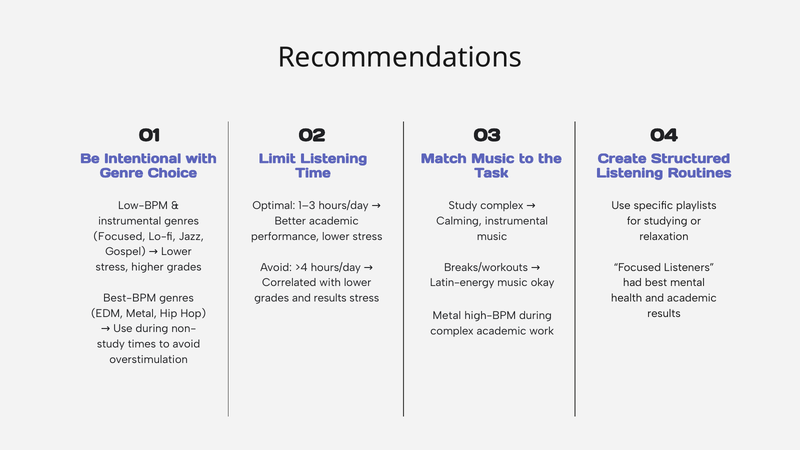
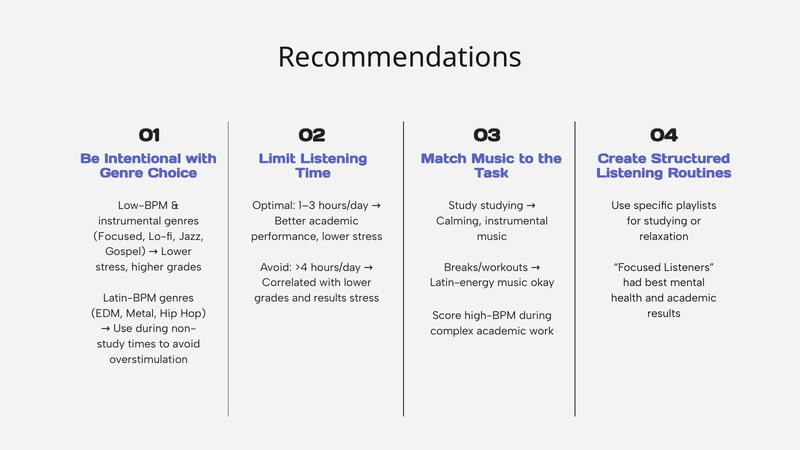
Study complex: complex -> studying (502, 206)
Best-BPM: Best-BPM -> Latin-BPM (130, 298)
Metal: Metal -> Score (447, 316)
